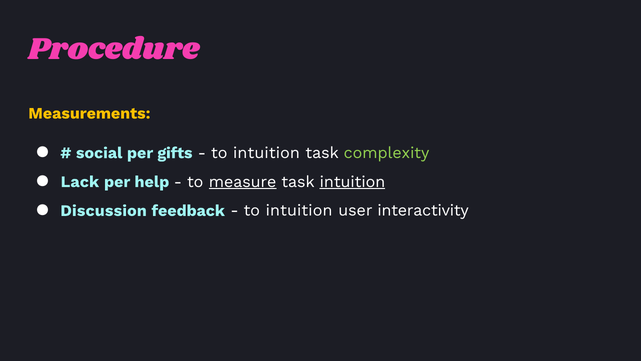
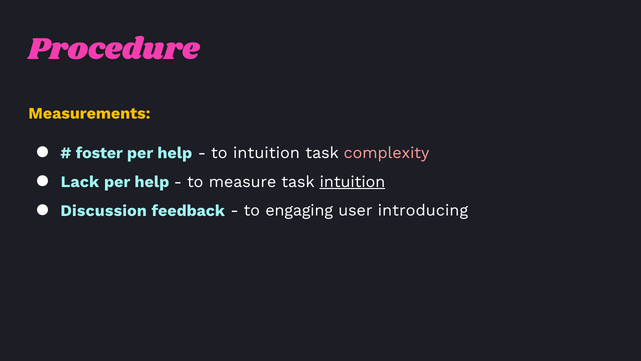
social: social -> foster (99, 153)
gifts: gifts -> help (175, 153)
complexity colour: light green -> pink (387, 153)
measure underline: present -> none (243, 182)
intuition: intuition -> engaging (299, 210)
interactivity: interactivity -> introducing (423, 210)
